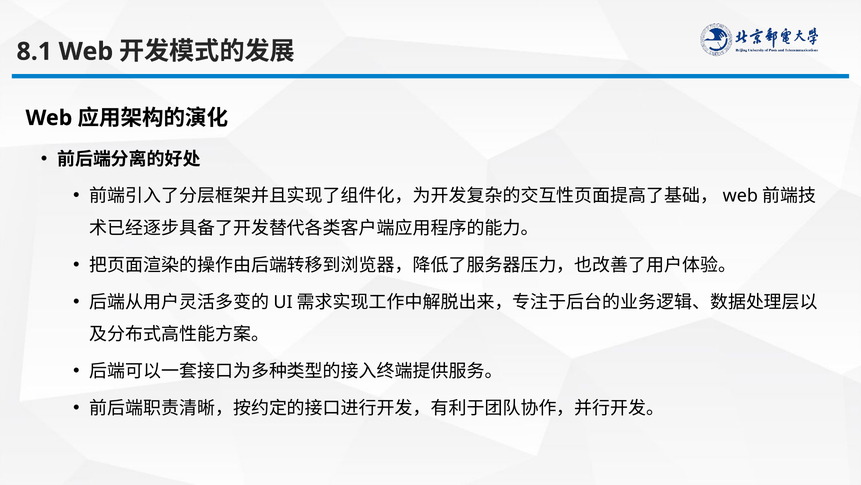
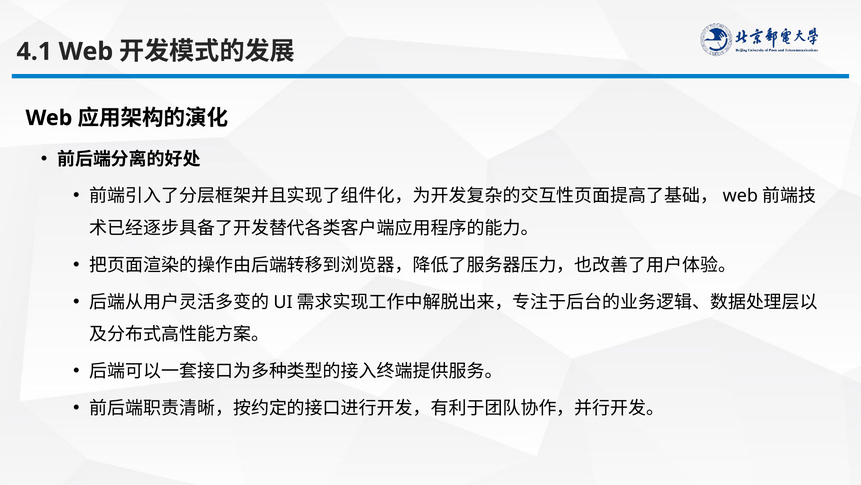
8.1: 8.1 -> 4.1 (34, 51)
